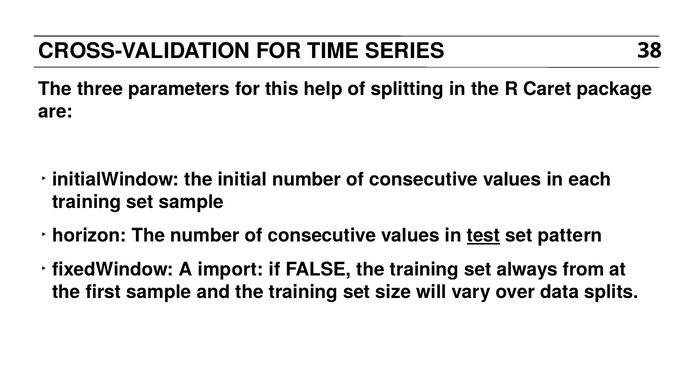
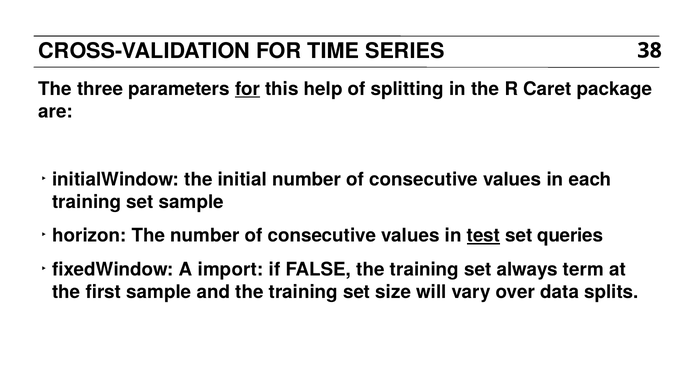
for underline: none -> present (247, 89)
pattern: pattern -> queries (570, 236)
from: from -> term (583, 270)
